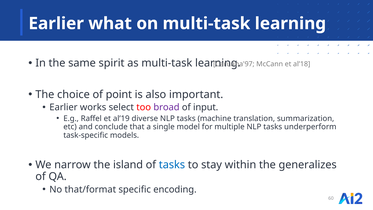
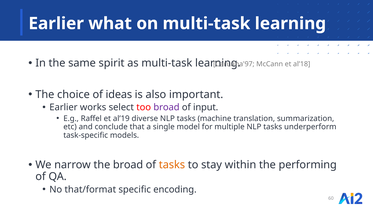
point: point -> ideas (119, 94)
the island: island -> broad (128, 165)
tasks colour: blue -> orange (172, 165)
generalizes: generalizes -> performing (308, 165)
